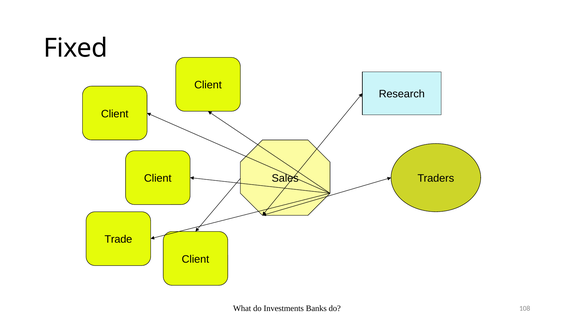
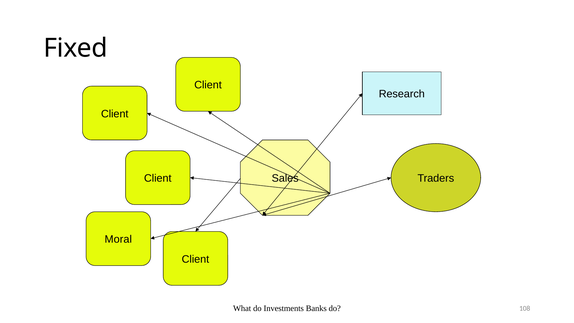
Trade: Trade -> Moral (118, 239)
